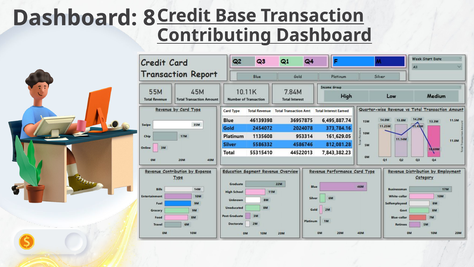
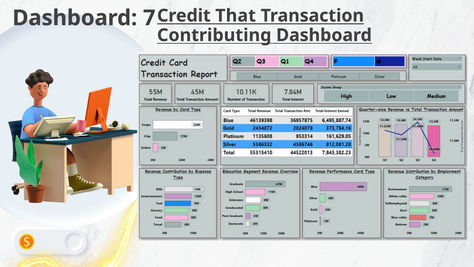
8: 8 -> 7 (149, 18)
Base: Base -> That (236, 16)
